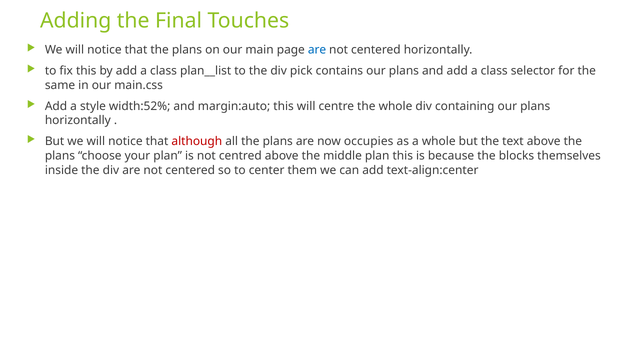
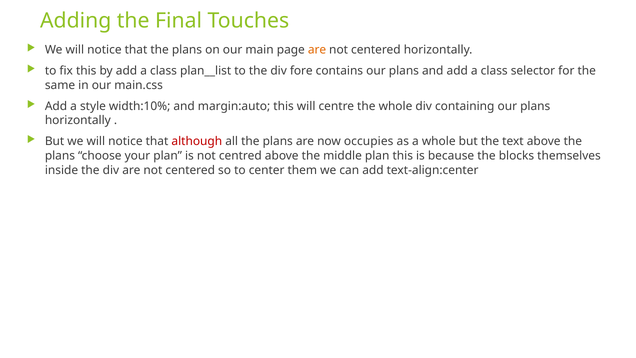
are colour: blue -> orange (317, 50)
pick: pick -> fore (301, 71)
width:52%: width:52% -> width:10% (140, 106)
